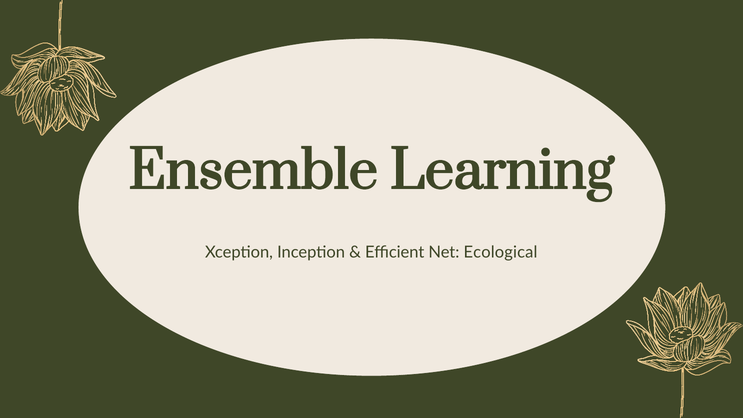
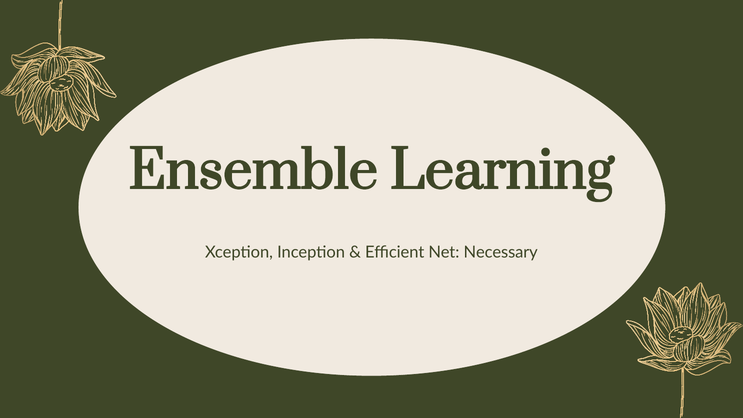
Ecological: Ecological -> Necessary (501, 252)
